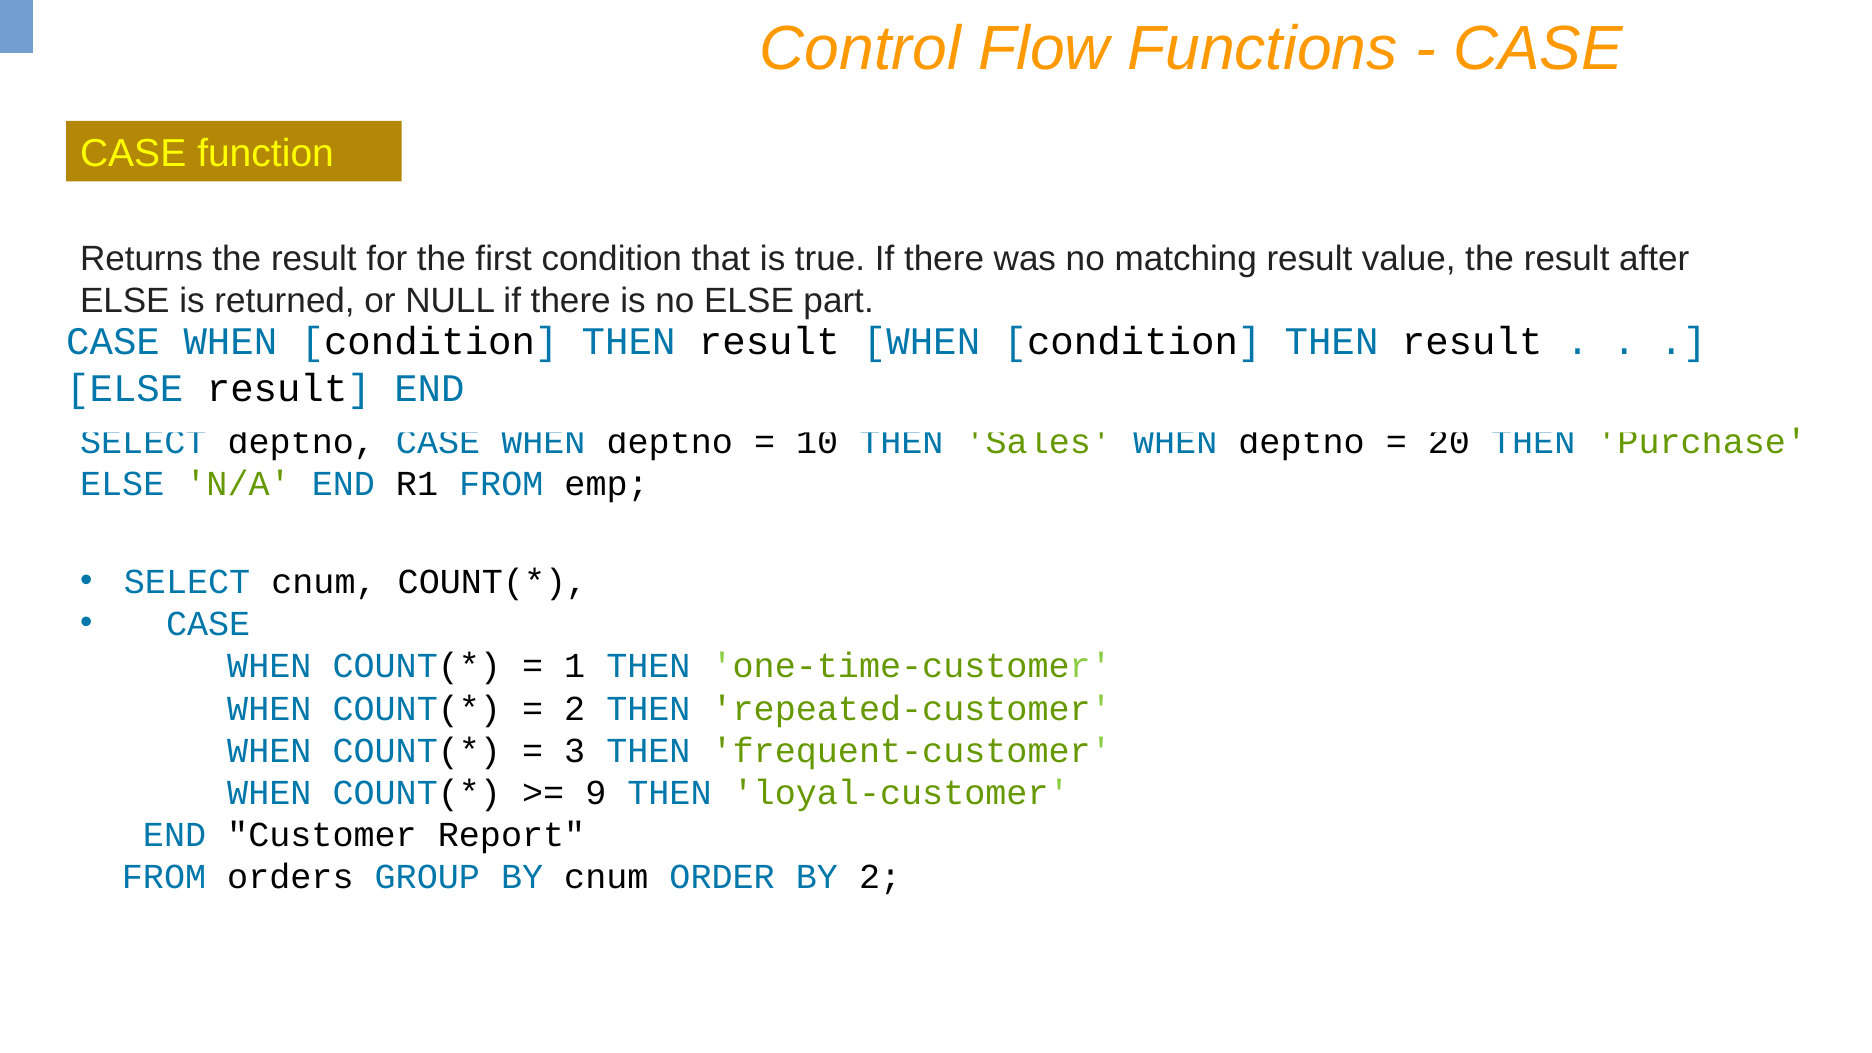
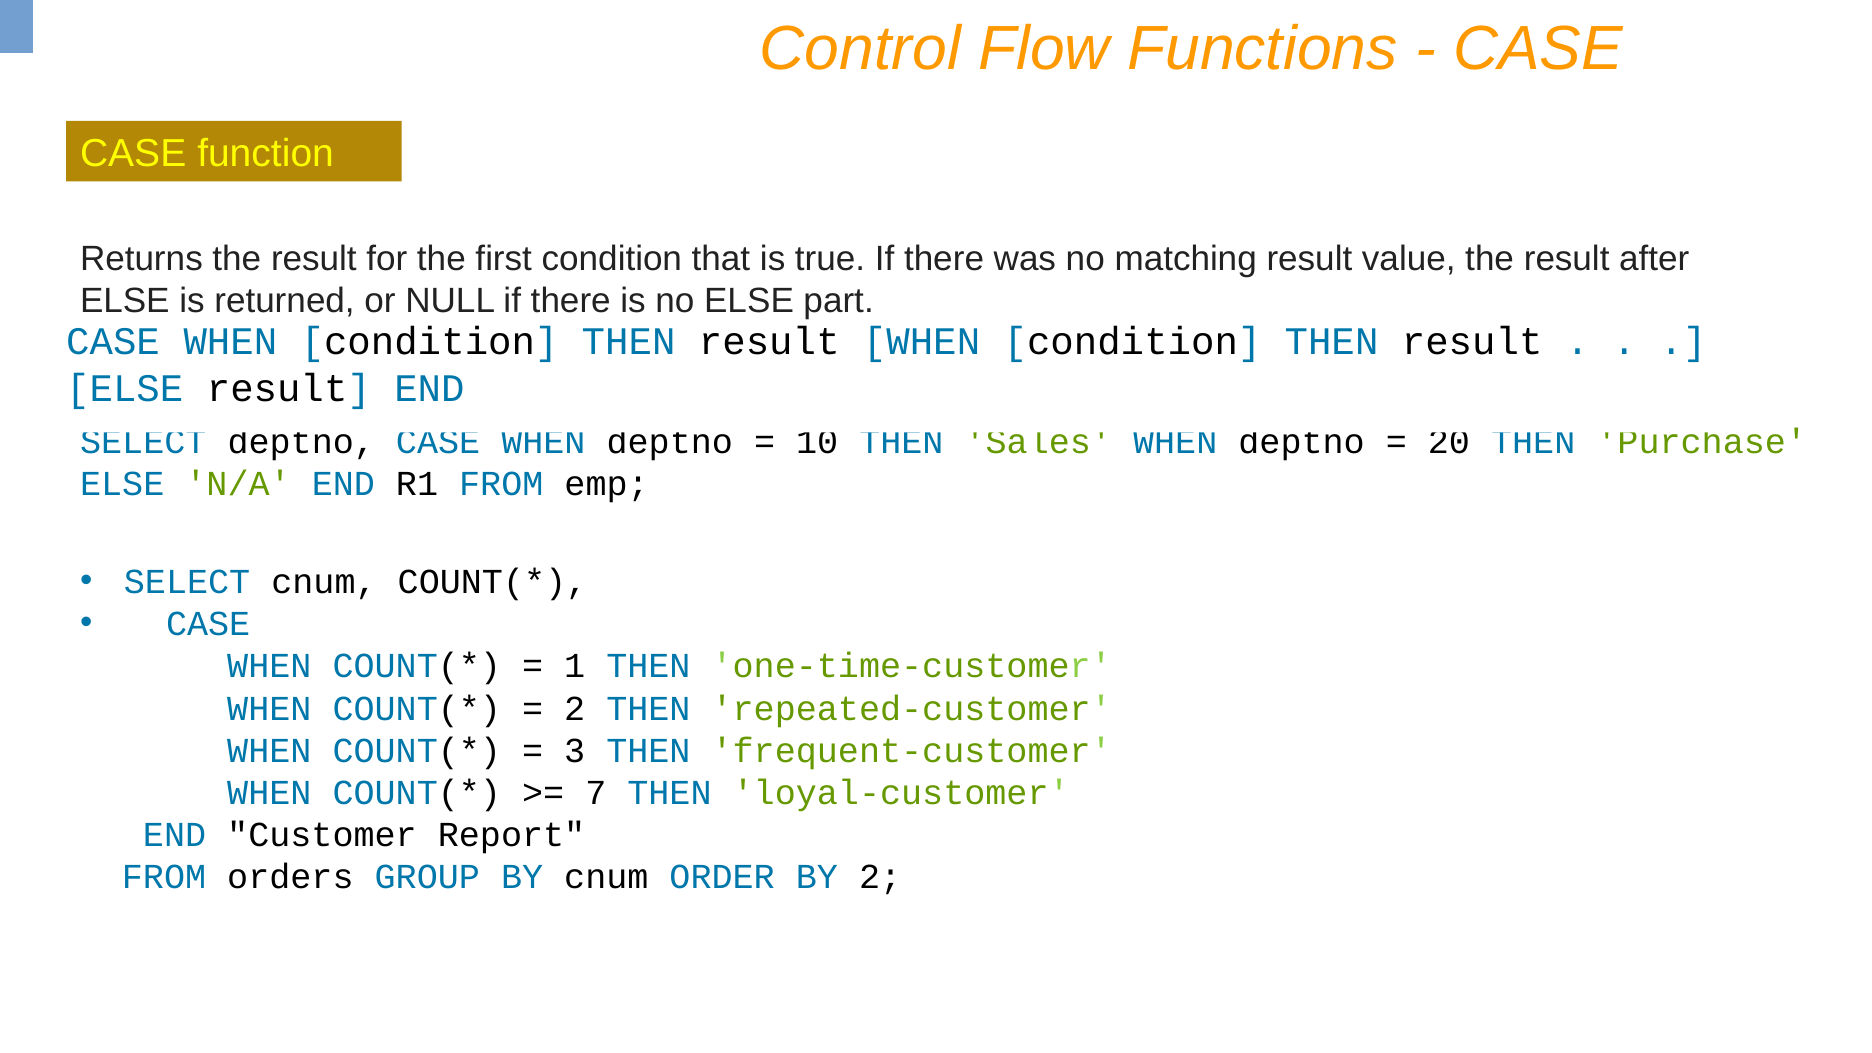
9: 9 -> 7 (596, 793)
